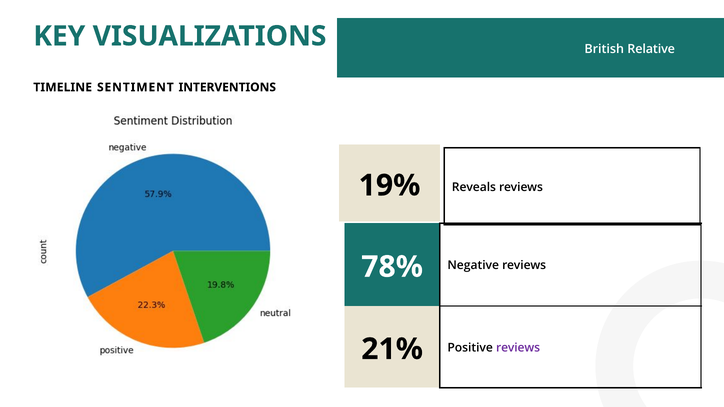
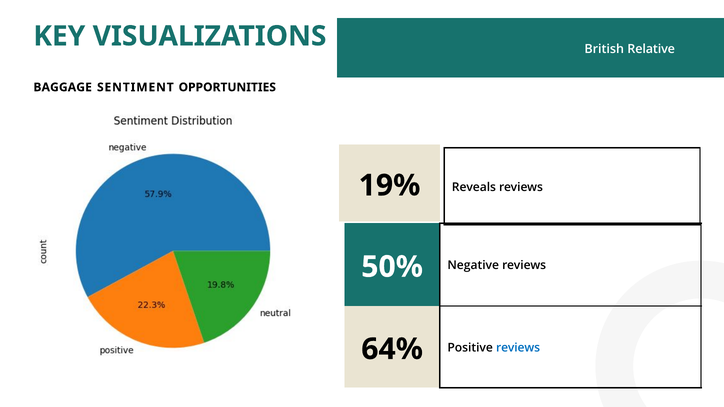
TIMELINE: TIMELINE -> BAGGAGE (63, 87)
INTERVENTIONS: INTERVENTIONS -> OPPORTUNITIES (227, 87)
78%: 78% -> 50% (392, 267)
21%: 21% -> 64% (392, 349)
reviews colour: purple -> blue (518, 348)
